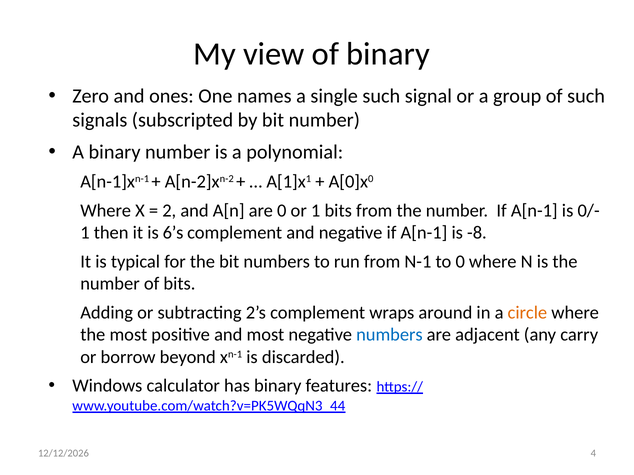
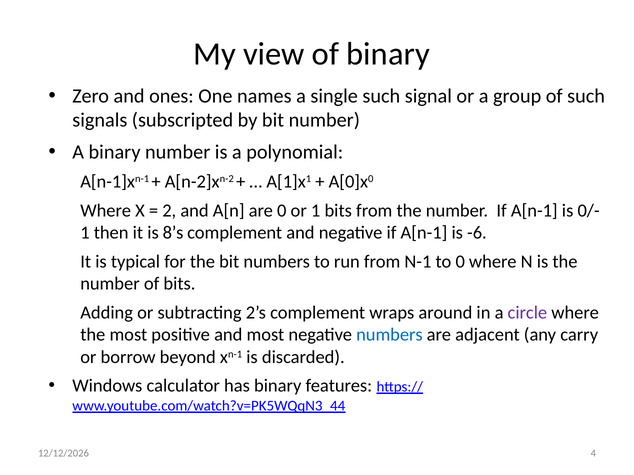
6’s: 6’s -> 8’s (173, 233)
-8: -8 -> -6 (477, 233)
circle colour: orange -> purple (527, 313)
